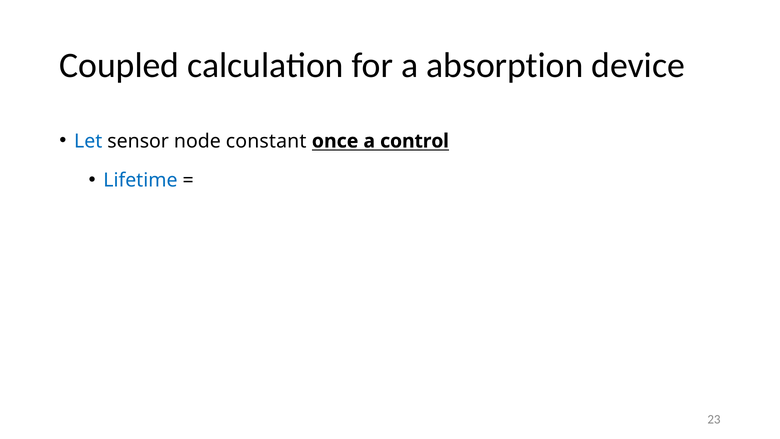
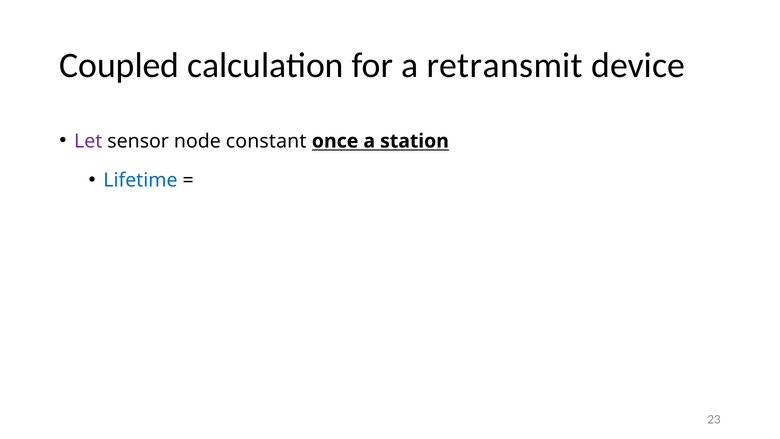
absorption: absorption -> retransmit (505, 66)
Let colour: blue -> purple (88, 141)
control: control -> station (415, 141)
